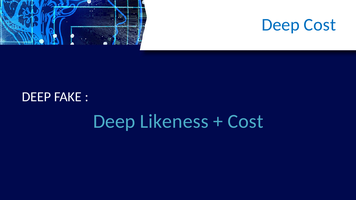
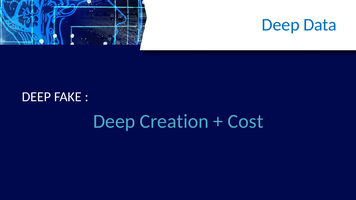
Deep Cost: Cost -> Data (320, 25)
Likeness: Likeness -> Creation (174, 121)
